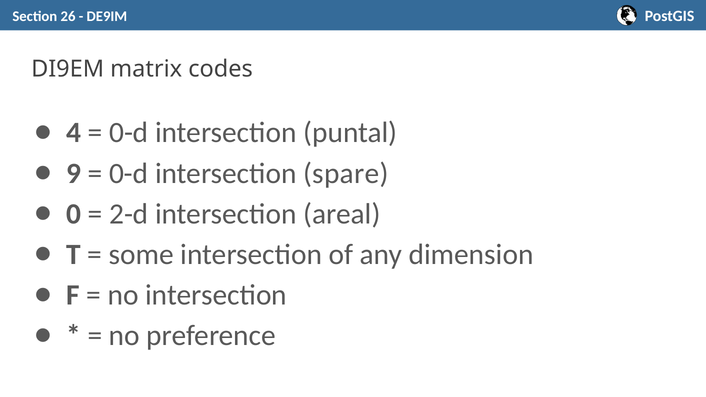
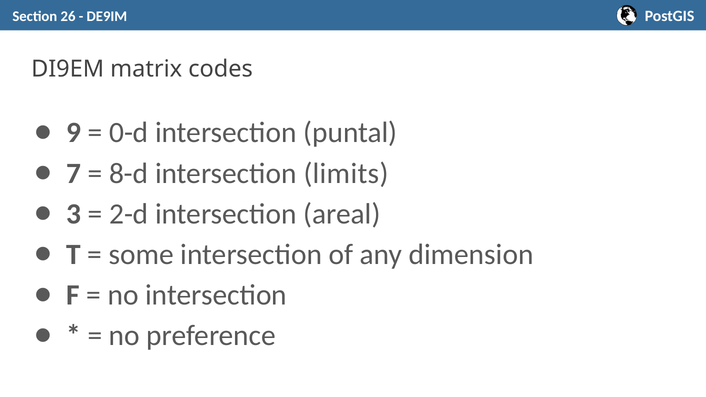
4: 4 -> 9 (74, 133)
9: 9 -> 7 (74, 173)
0-d: 0-d -> 8-d (129, 173)
spare: spare -> limits (346, 173)
0: 0 -> 3 (74, 214)
